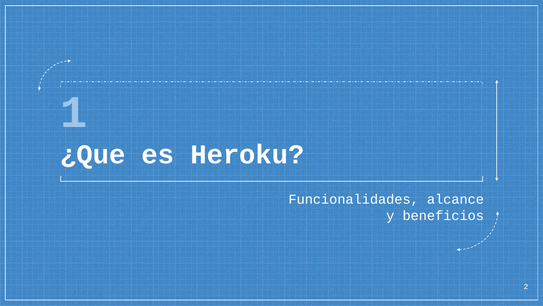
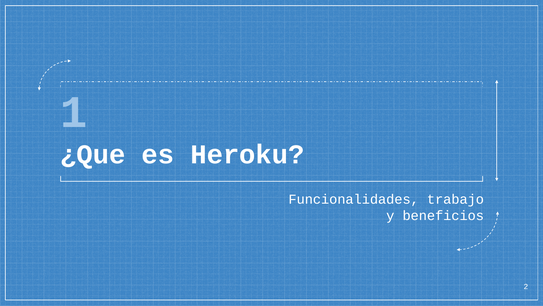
alcance: alcance -> trabajo (455, 199)
